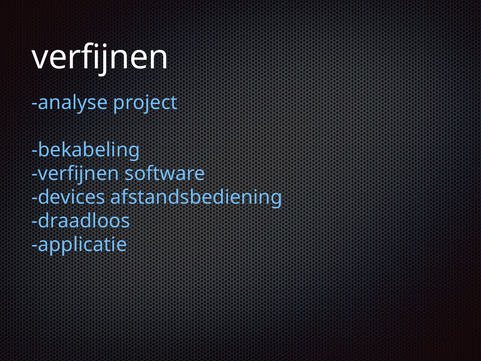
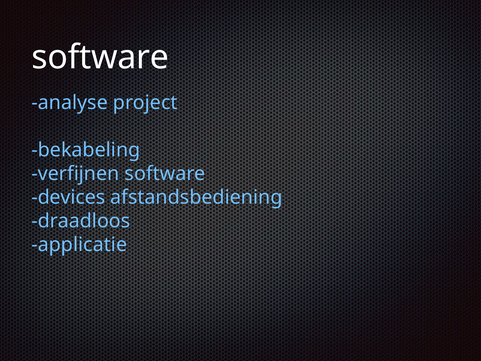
verfijnen: verfijnen -> software (100, 57)
